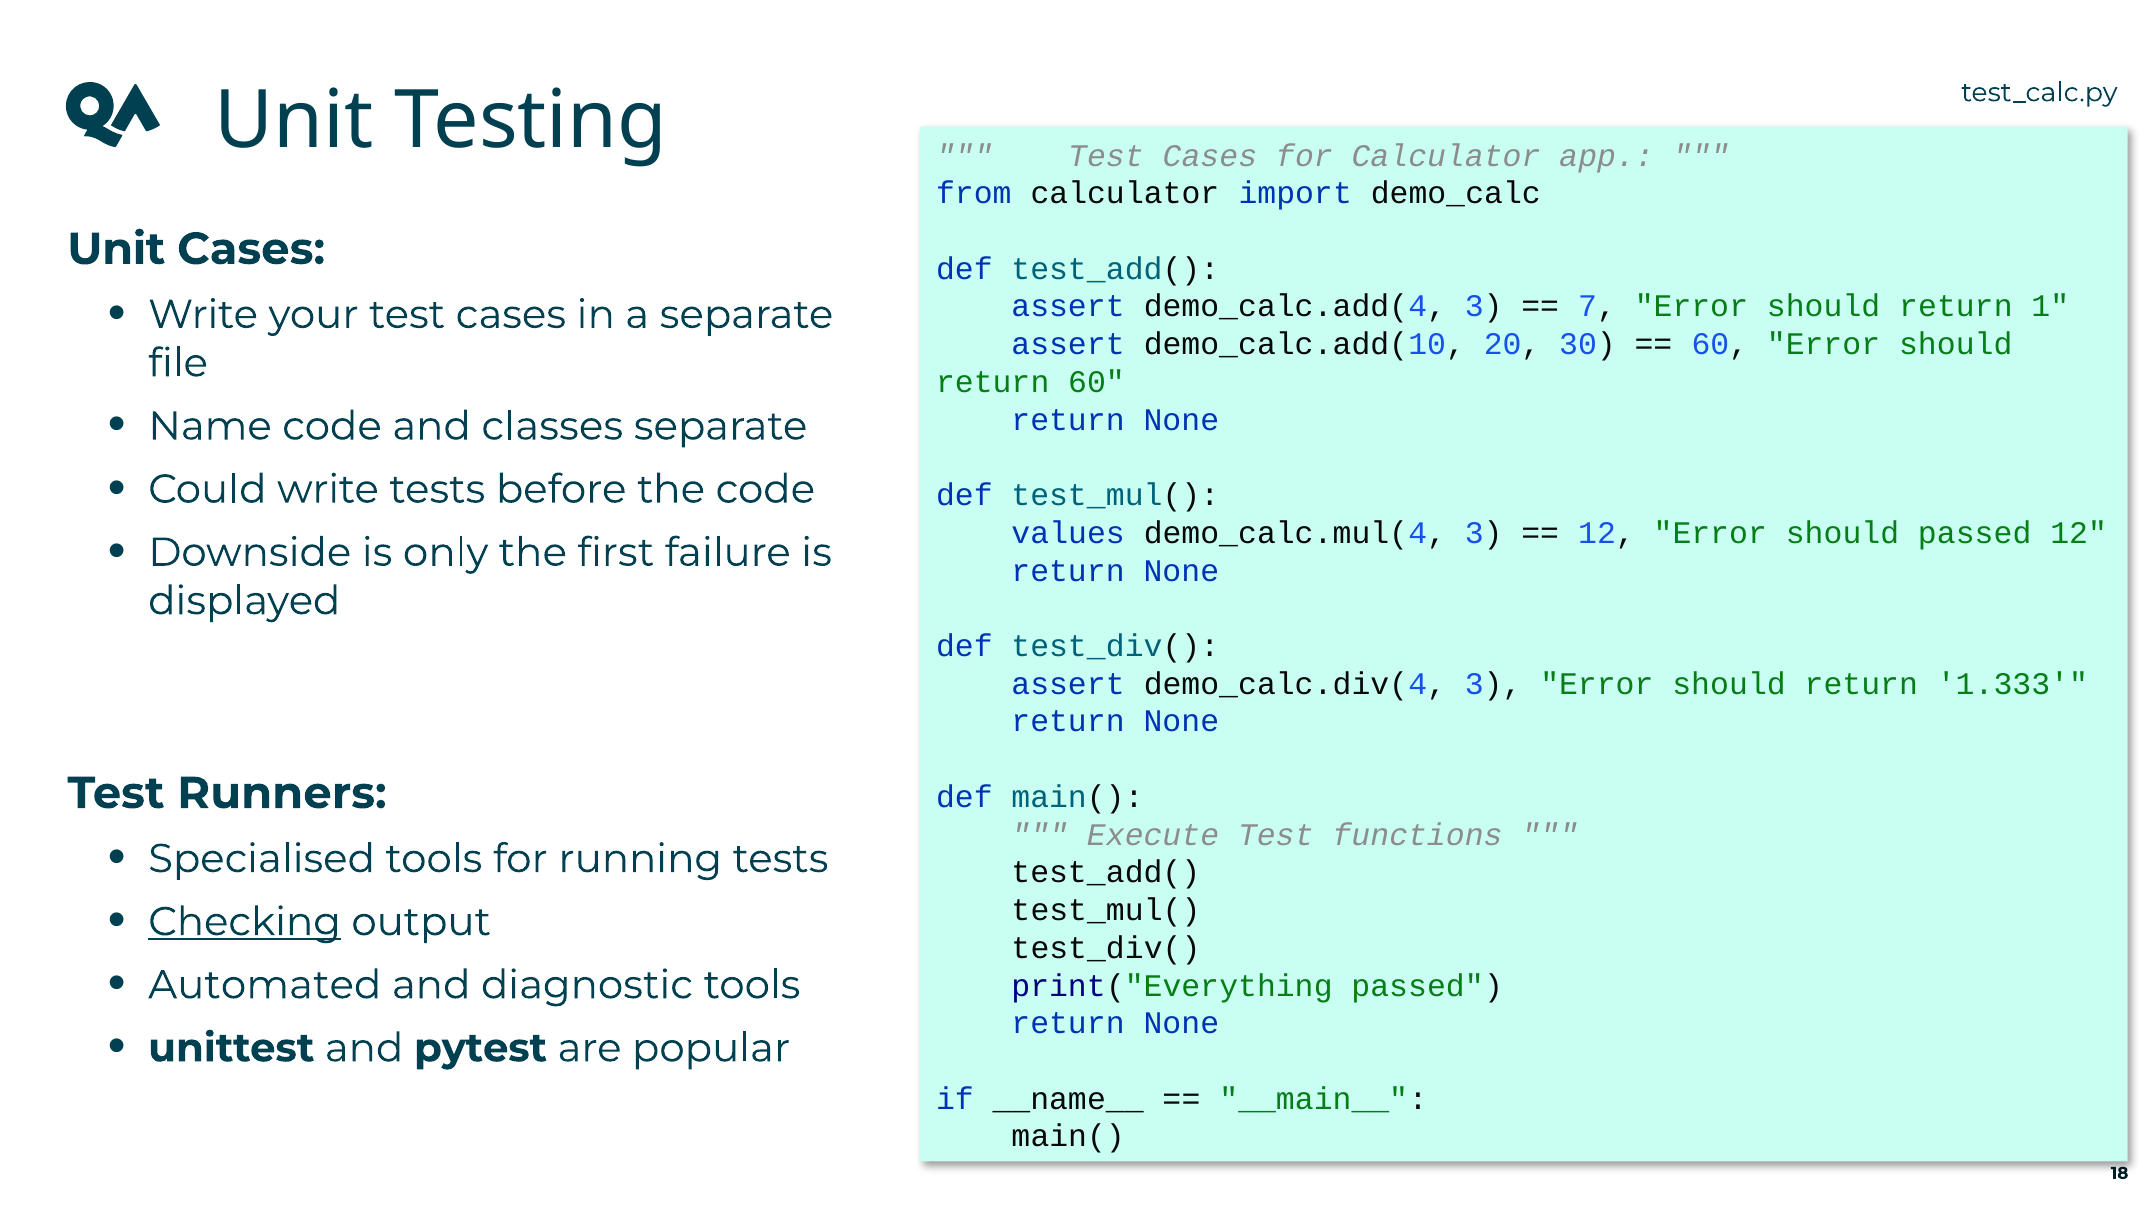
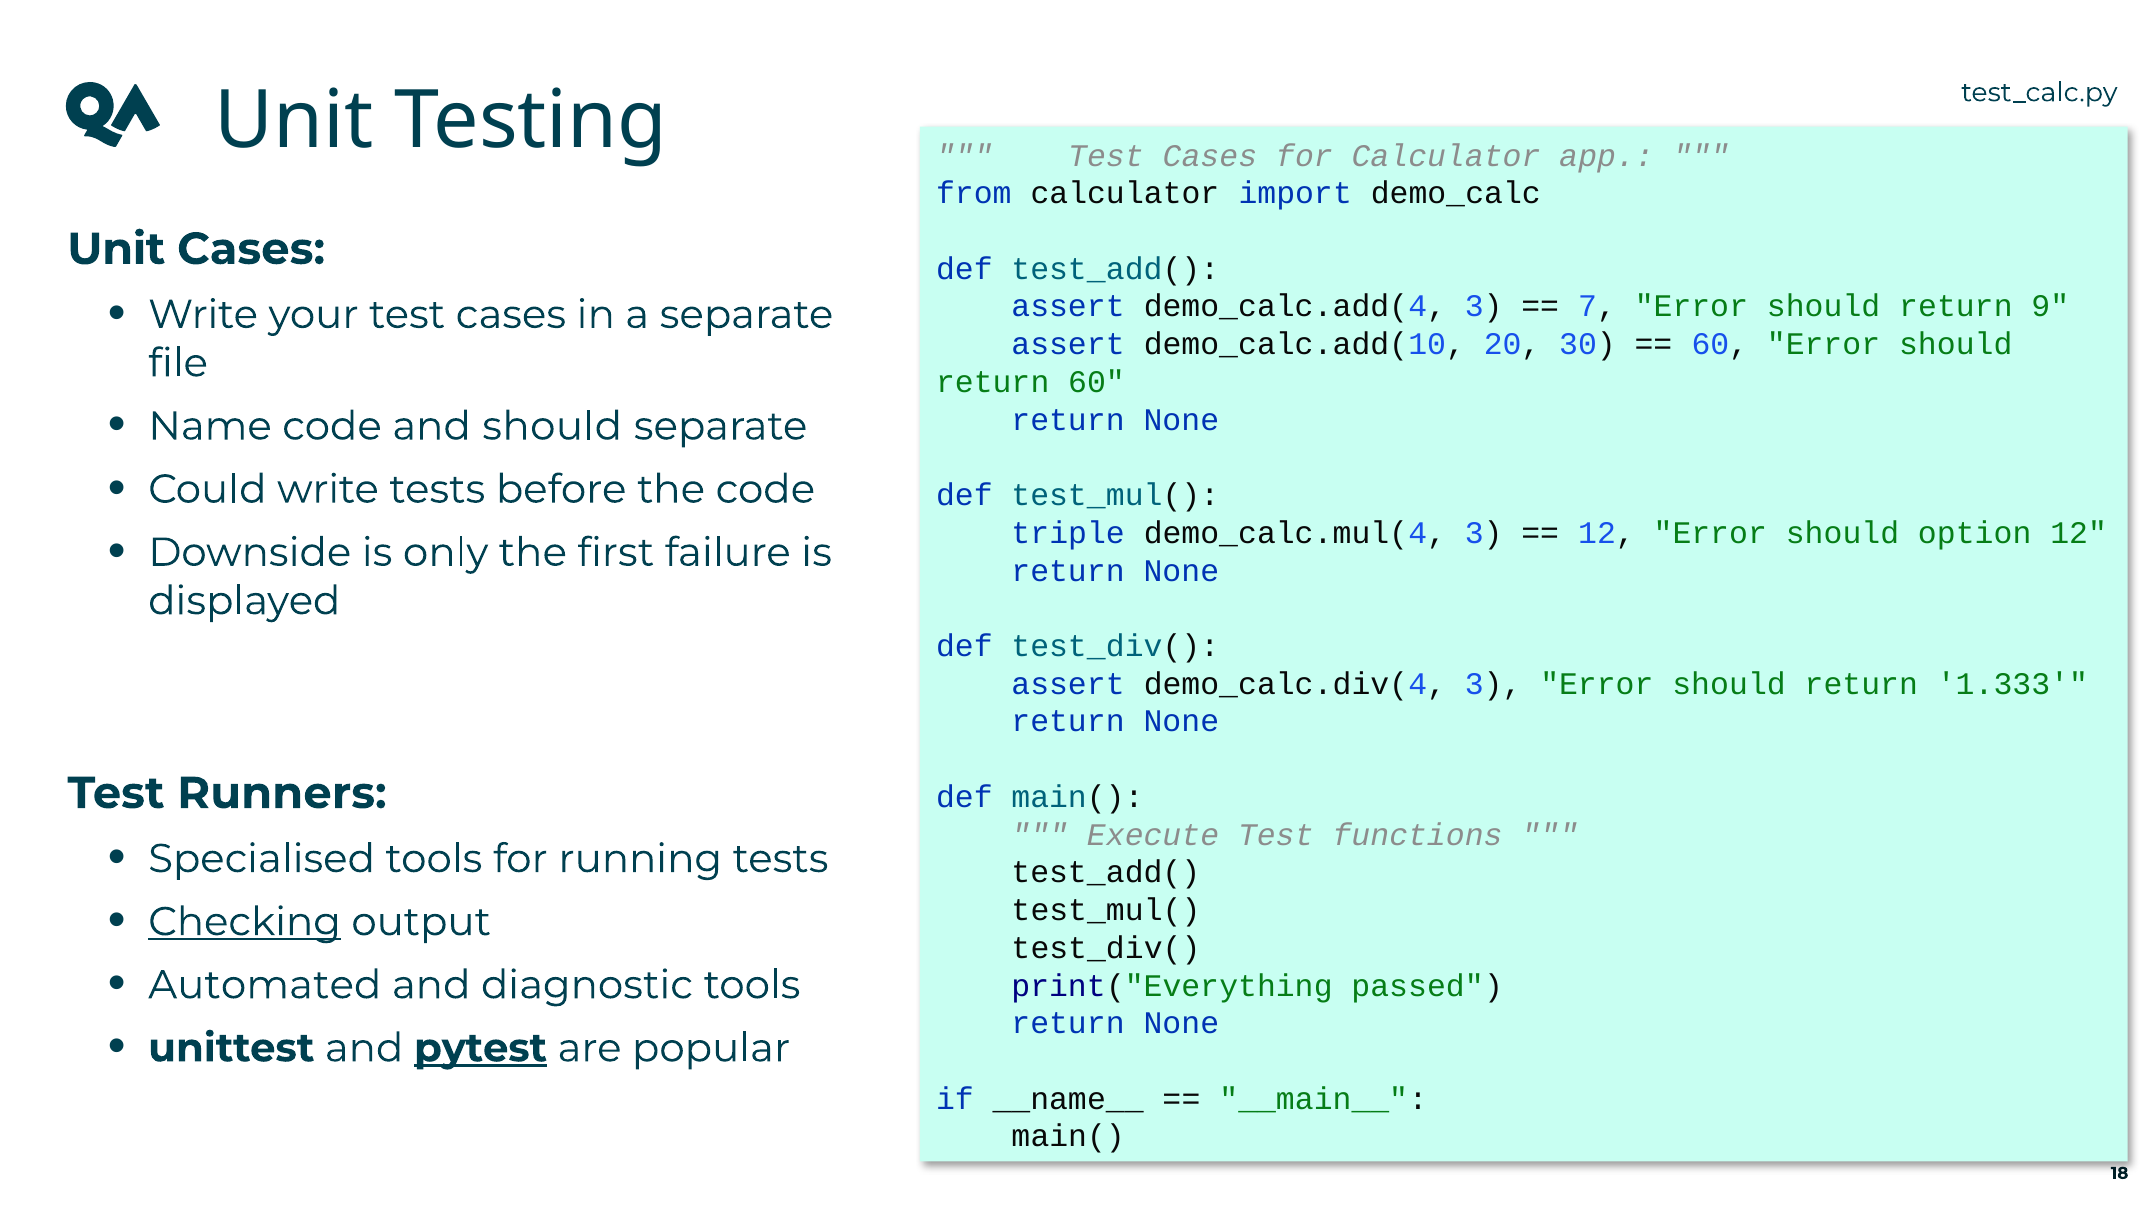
1: 1 -> 9 (2050, 307)
and classes: classes -> should (552, 426)
values: values -> triple (1068, 533)
should passed: passed -> option (1975, 533)
pytest underline: none -> present (481, 1048)
